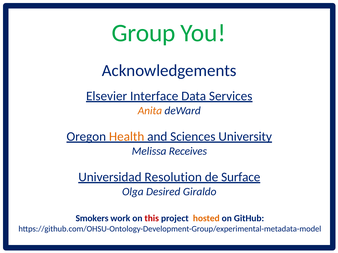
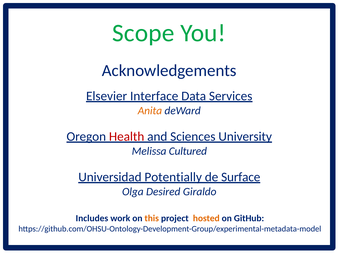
Group: Group -> Scope (143, 33)
Health colour: orange -> red (127, 137)
Receives: Receives -> Cultured (188, 151)
Resolution: Resolution -> Potentially (173, 177)
Smokers: Smokers -> Includes (92, 219)
this colour: red -> orange (152, 219)
